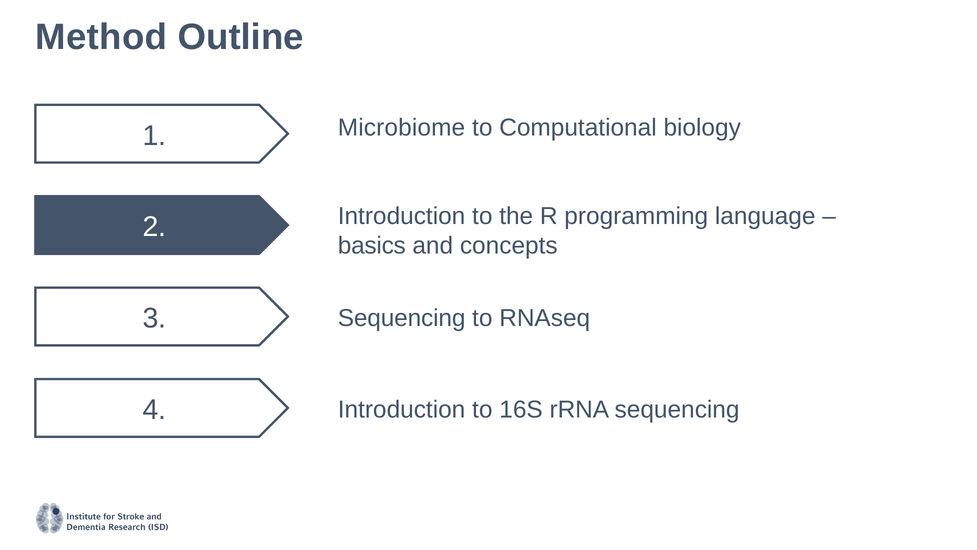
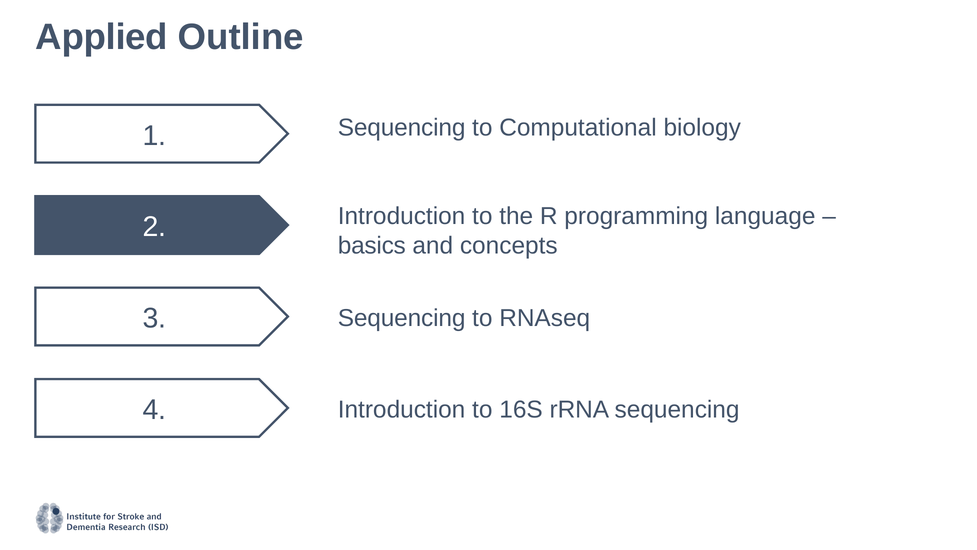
Method: Method -> Applied (102, 37)
Microbiome: Microbiome -> Sequencing (402, 127)
